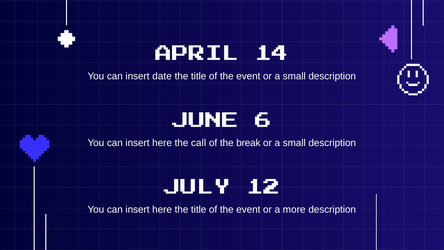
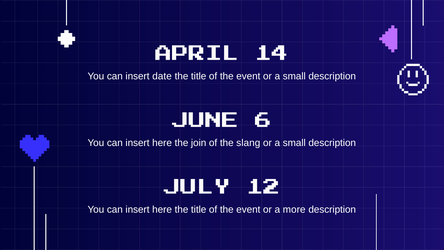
call: call -> join (199, 143)
break: break -> slang (248, 143)
